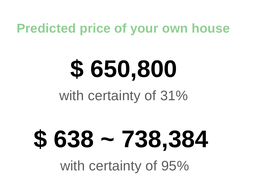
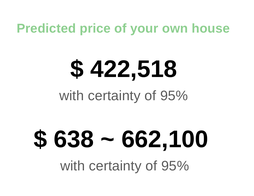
650,800: 650,800 -> 422,518 (134, 69)
31%: 31% -> 95% (174, 96)
738,384: 738,384 -> 662,100 (165, 140)
